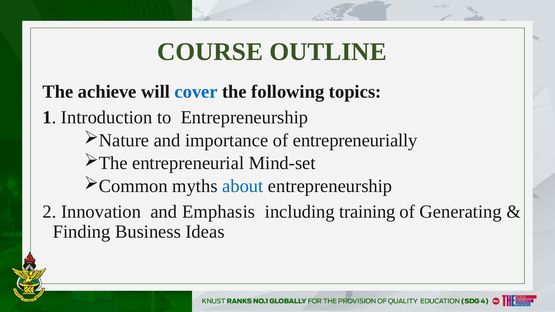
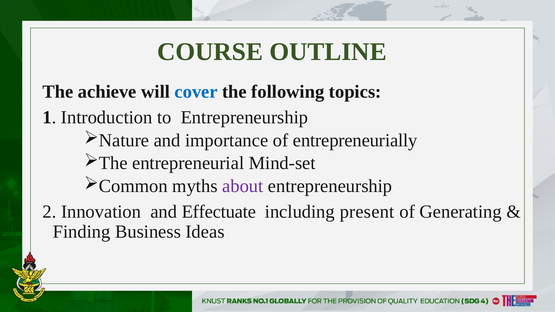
about colour: blue -> purple (243, 186)
Emphasis: Emphasis -> Effectuate (219, 212)
training: training -> present (367, 212)
